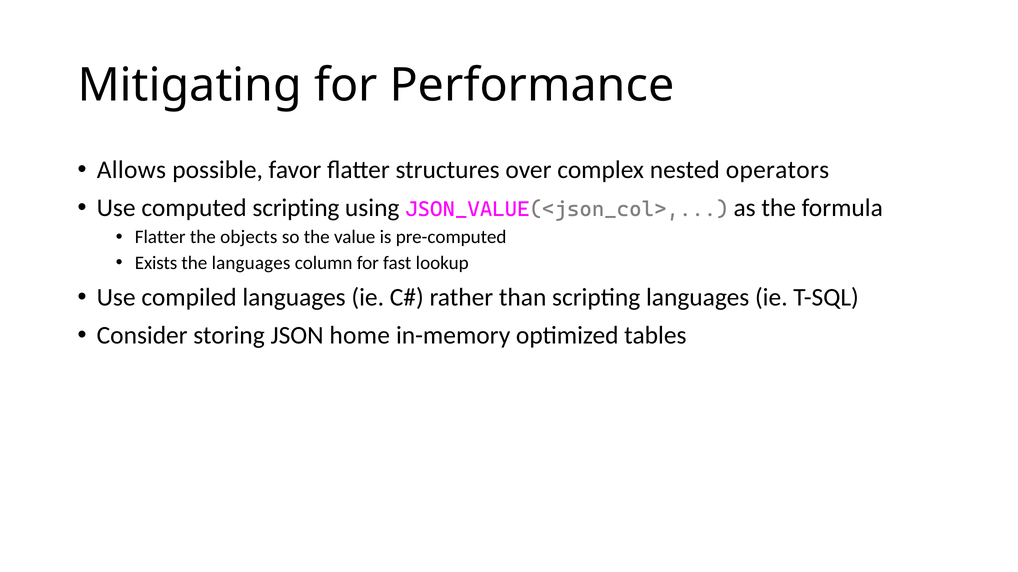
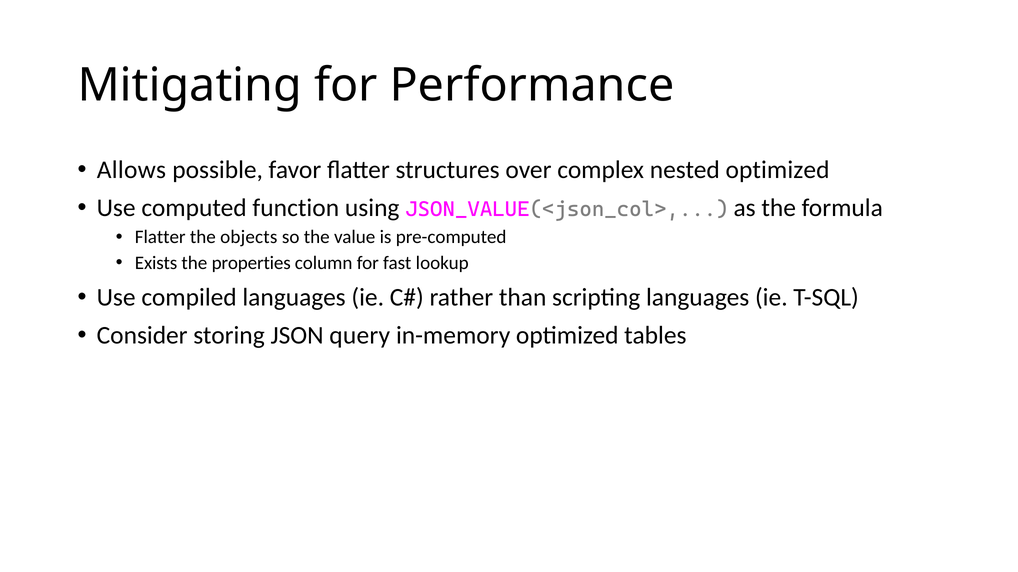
nested operators: operators -> optimized (778, 170)
computed scripting: scripting -> function (296, 208)
the languages: languages -> properties (251, 263)
home: home -> query (360, 336)
